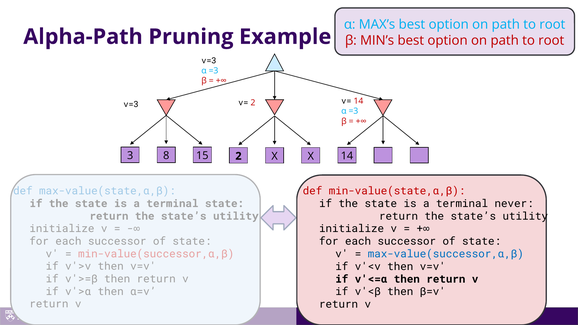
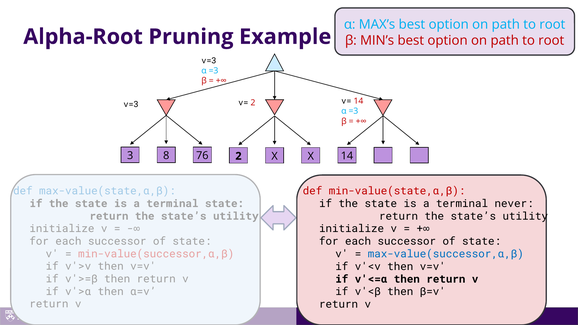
Alpha-Path: Alpha-Path -> Alpha-Root (83, 37)
15: 15 -> 76 (202, 156)
